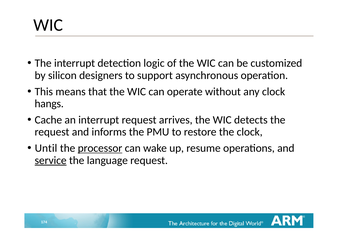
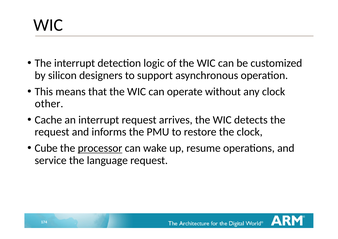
hangs: hangs -> other (49, 104)
Until: Until -> Cube (46, 148)
service underline: present -> none (51, 160)
